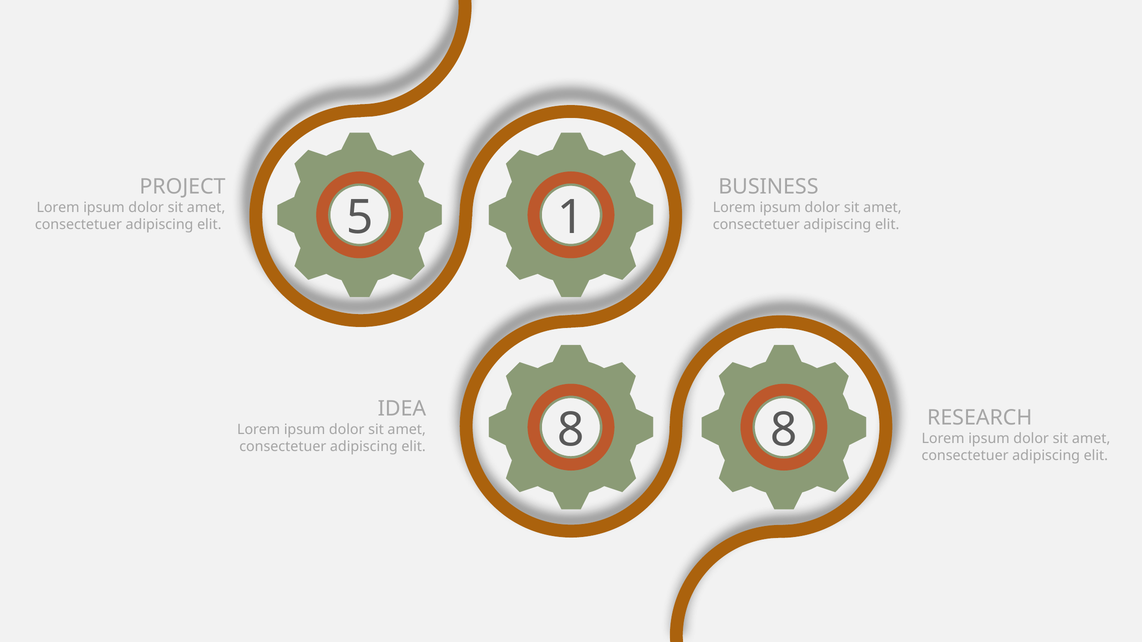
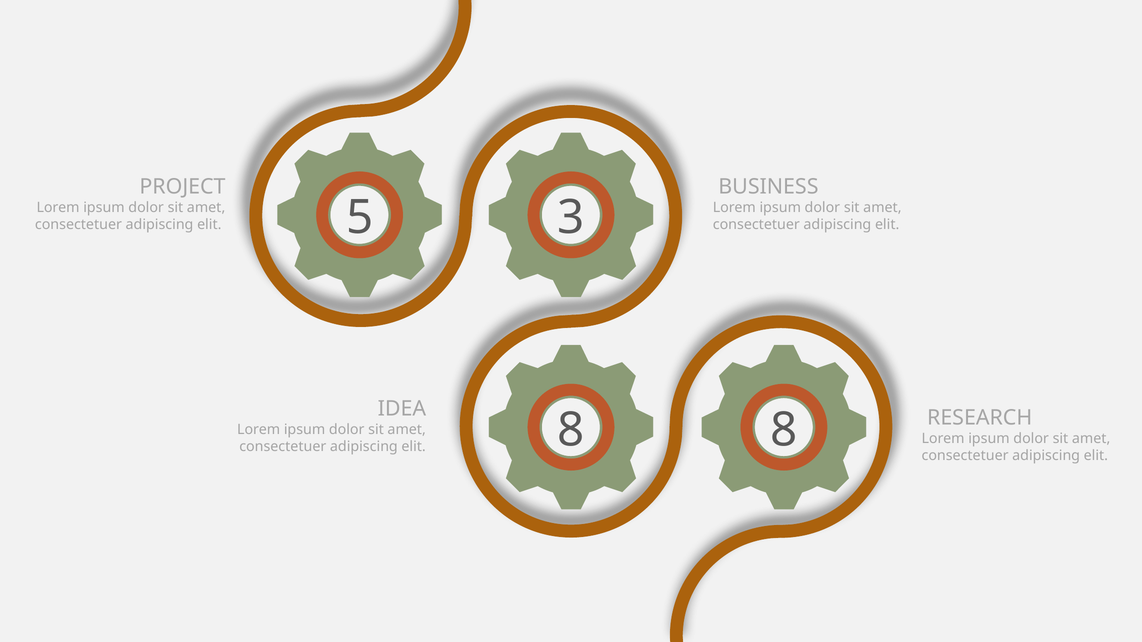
1: 1 -> 3 (571, 218)
